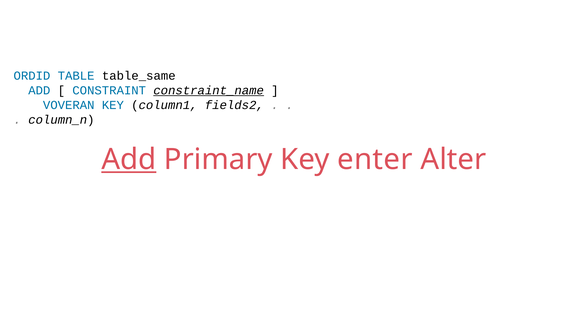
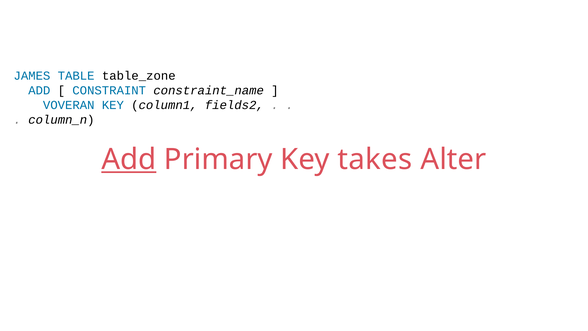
ORDID: ORDID -> JAMES (32, 76)
table_same: table_same -> table_zone (139, 76)
constraint_name underline: present -> none (209, 90)
enter: enter -> takes (375, 159)
